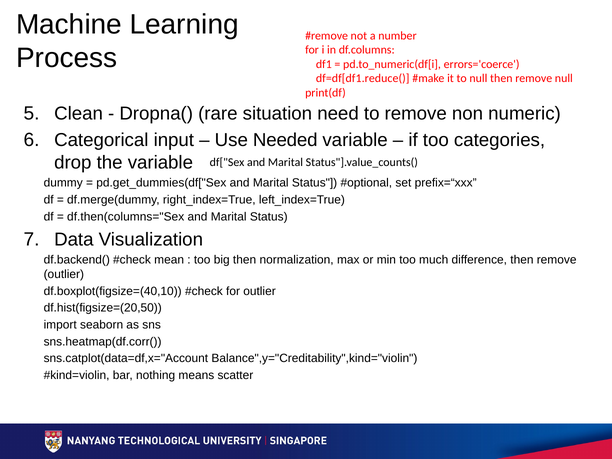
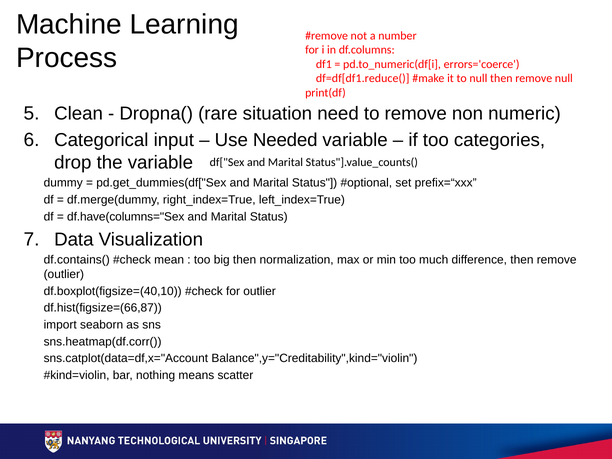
df.then(columns="Sex: df.then(columns="Sex -> df.have(columns="Sex (126, 217)
df.backend(: df.backend( -> df.contains( (77, 260)
df.hist(figsize=(20,50: df.hist(figsize=(20,50 -> df.hist(figsize=(66,87 (103, 308)
